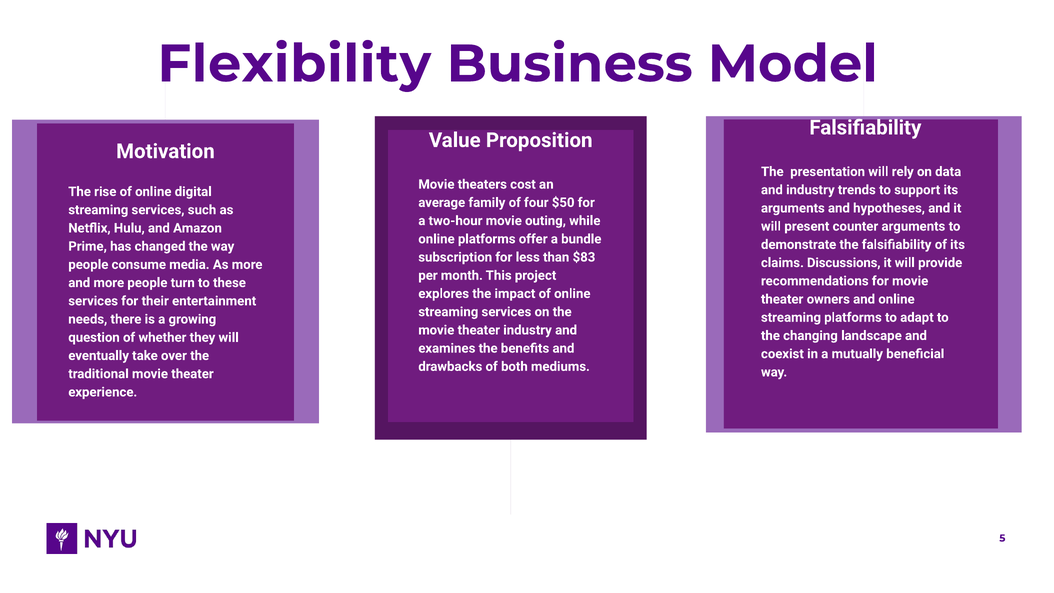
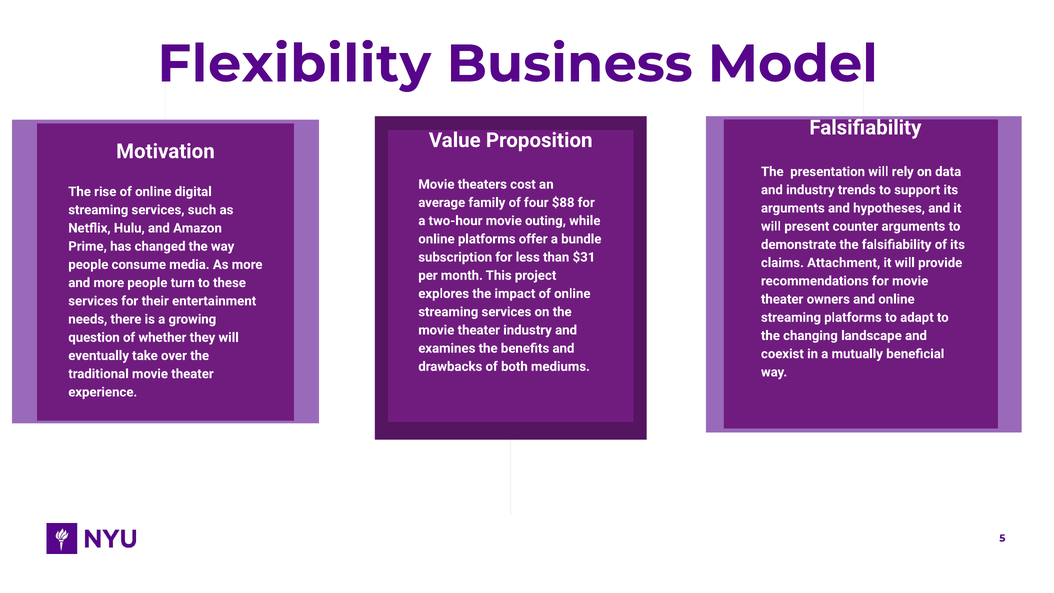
$50: $50 -> $88 (563, 203)
$83: $83 -> $31 (584, 257)
Discussions: Discussions -> Attachment (844, 263)
